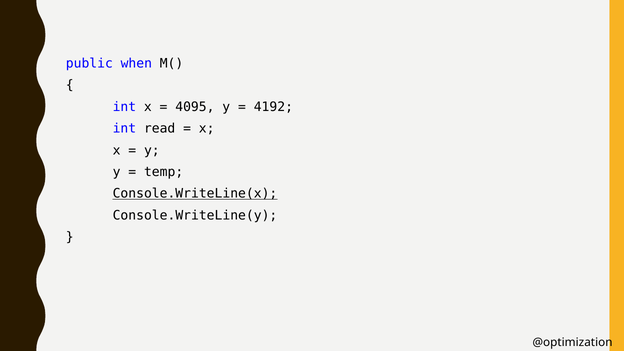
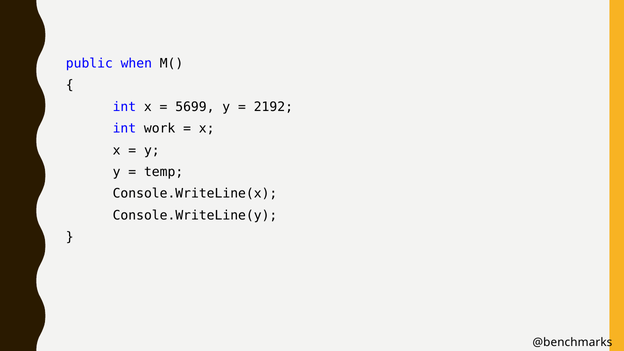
4095: 4095 -> 5699 (195, 107)
4192: 4192 -> 2192 (273, 107)
read: read -> work (160, 129)
Console.WriteLine(x underline: present -> none (195, 194)
@optimization: @optimization -> @benchmarks (572, 342)
